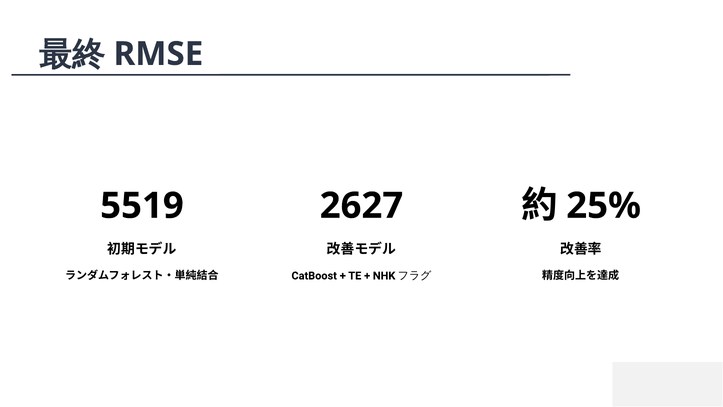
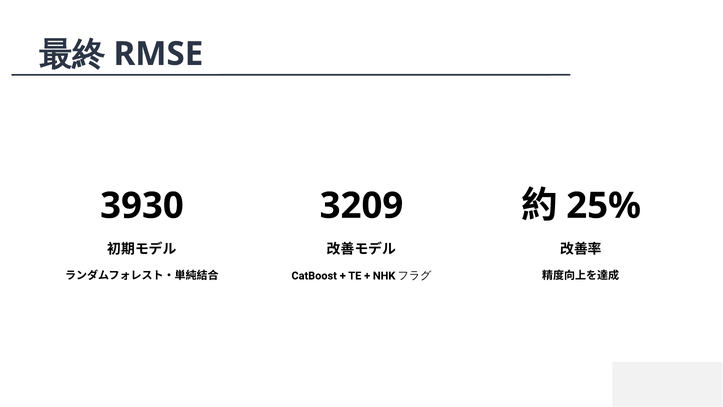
5519: 5519 -> 3930 (142, 206)
2627: 2627 -> 3209 (361, 206)
